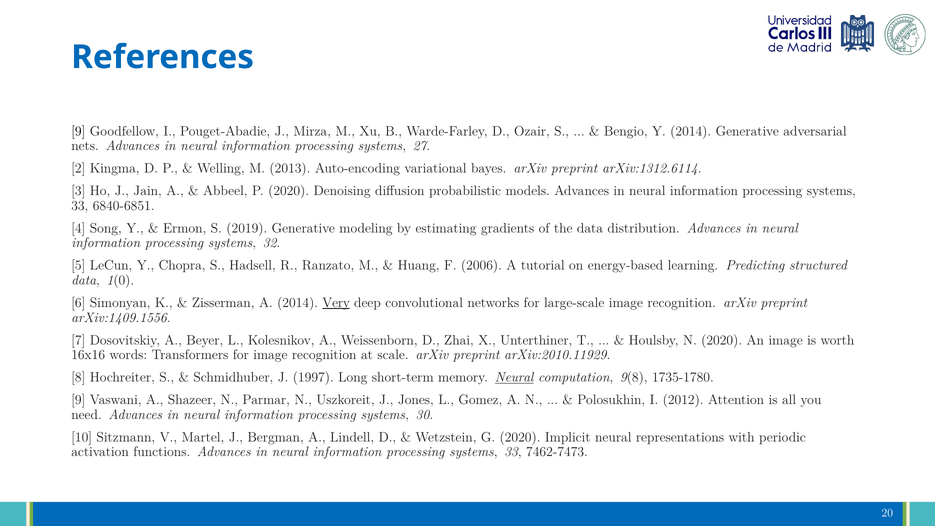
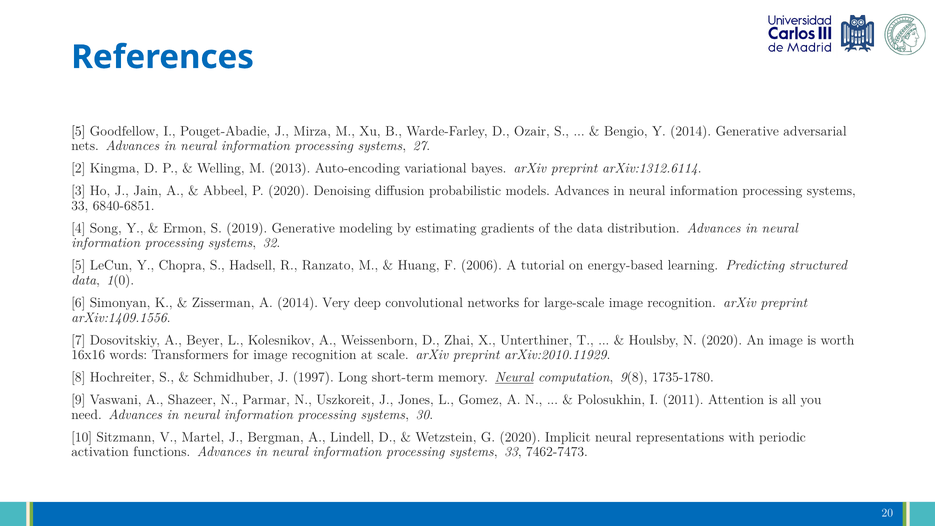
9: 9 -> 5 (78, 131)
Very underline: present -> none (336, 303)
2012: 2012 -> 2011 (683, 400)
